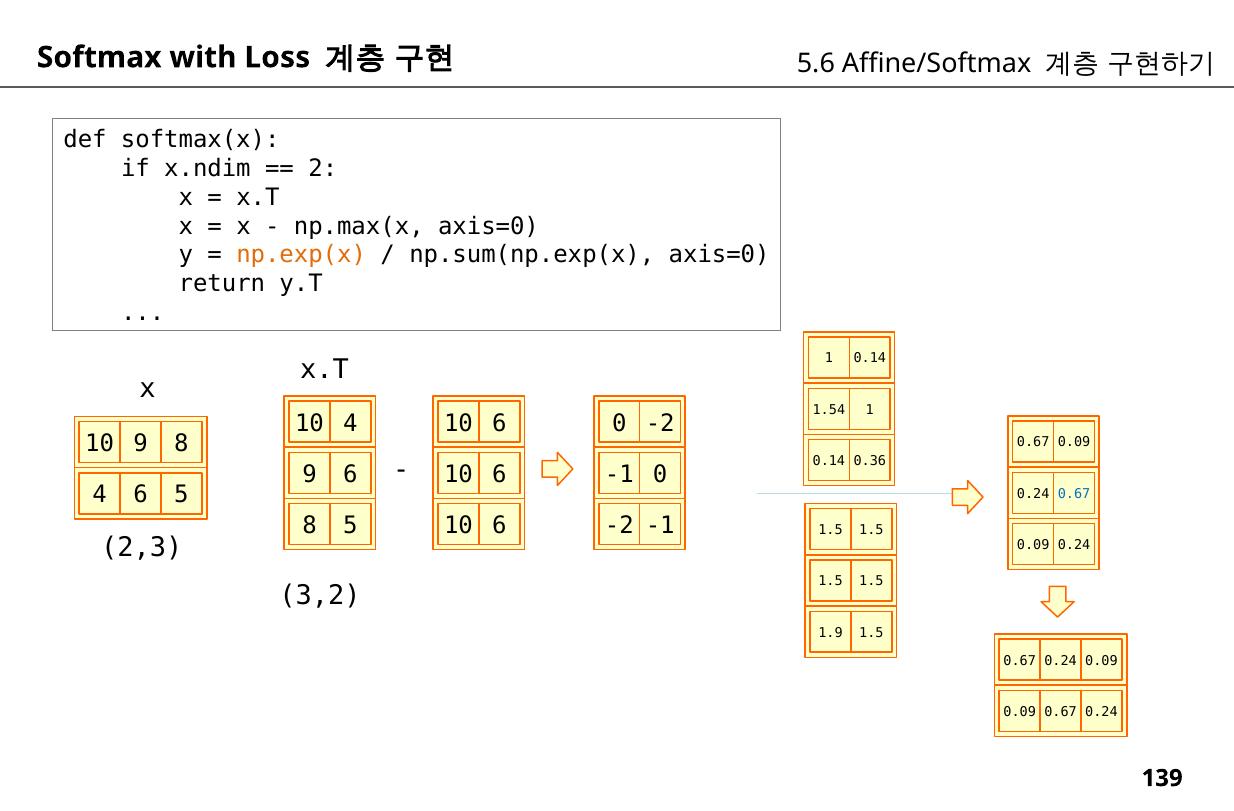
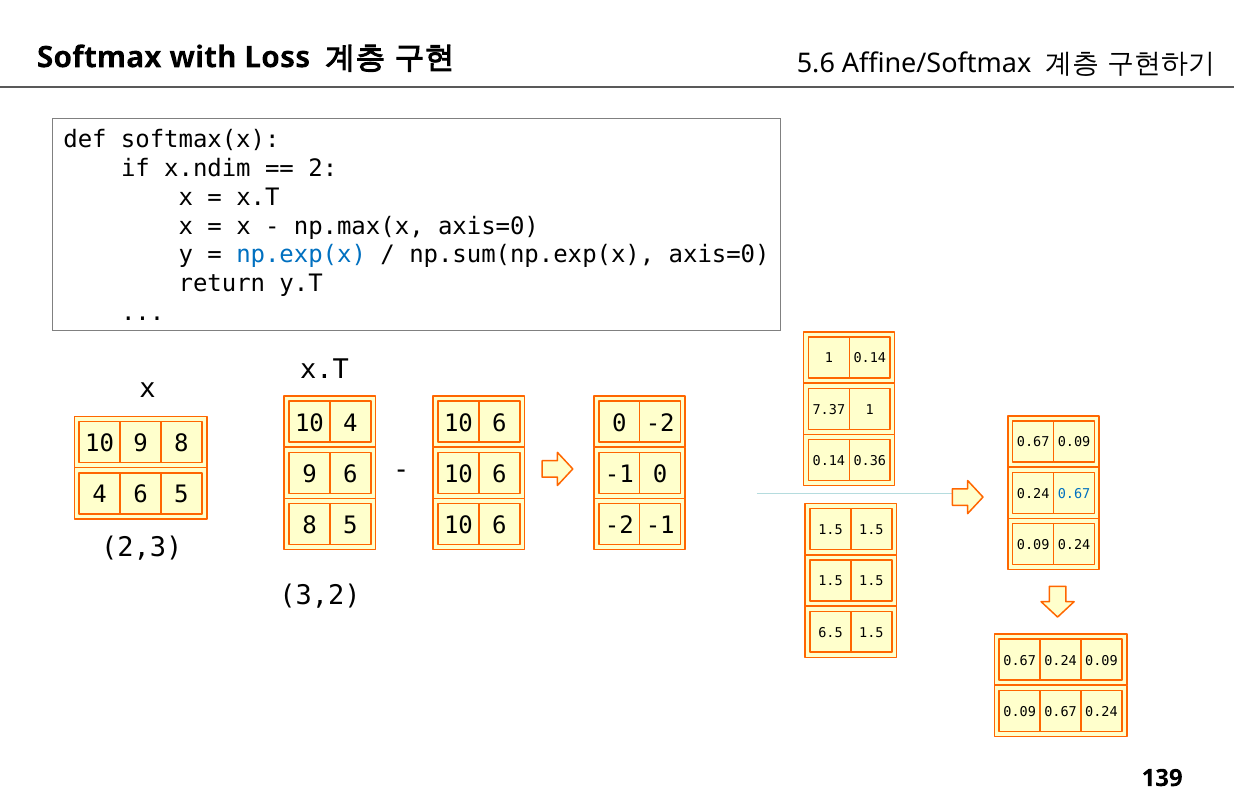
np.exp(x colour: orange -> blue (301, 255)
1.54: 1.54 -> 7.37 (829, 410)
1.9: 1.9 -> 6.5 (831, 632)
